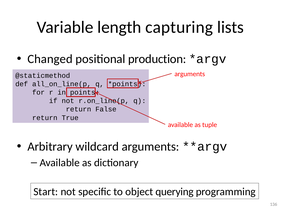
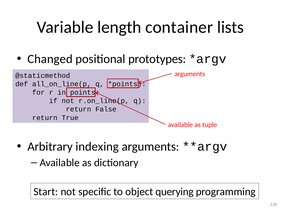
capturing: capturing -> container (179, 27)
production: production -> prototypes (157, 59)
wildcard: wildcard -> indexing (97, 146)
